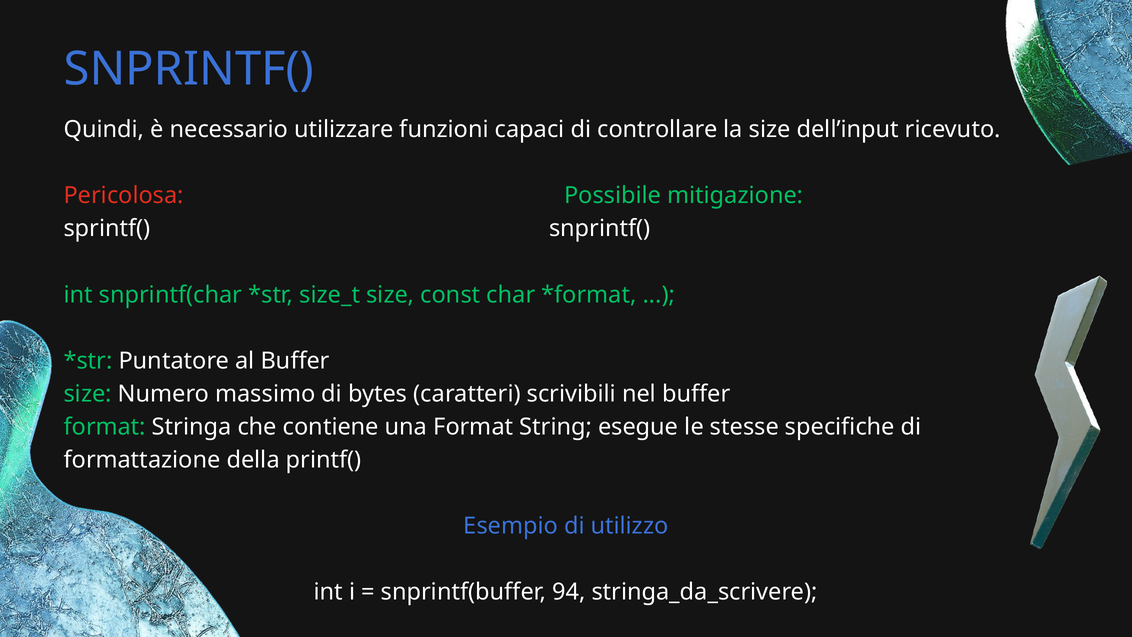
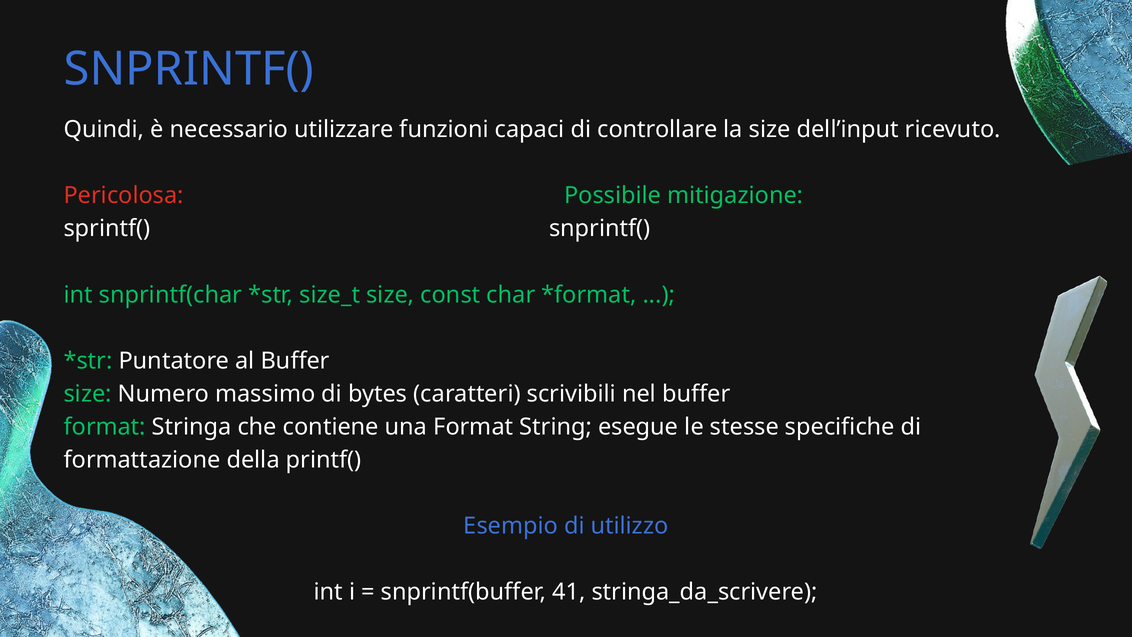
94: 94 -> 41 (569, 592)
